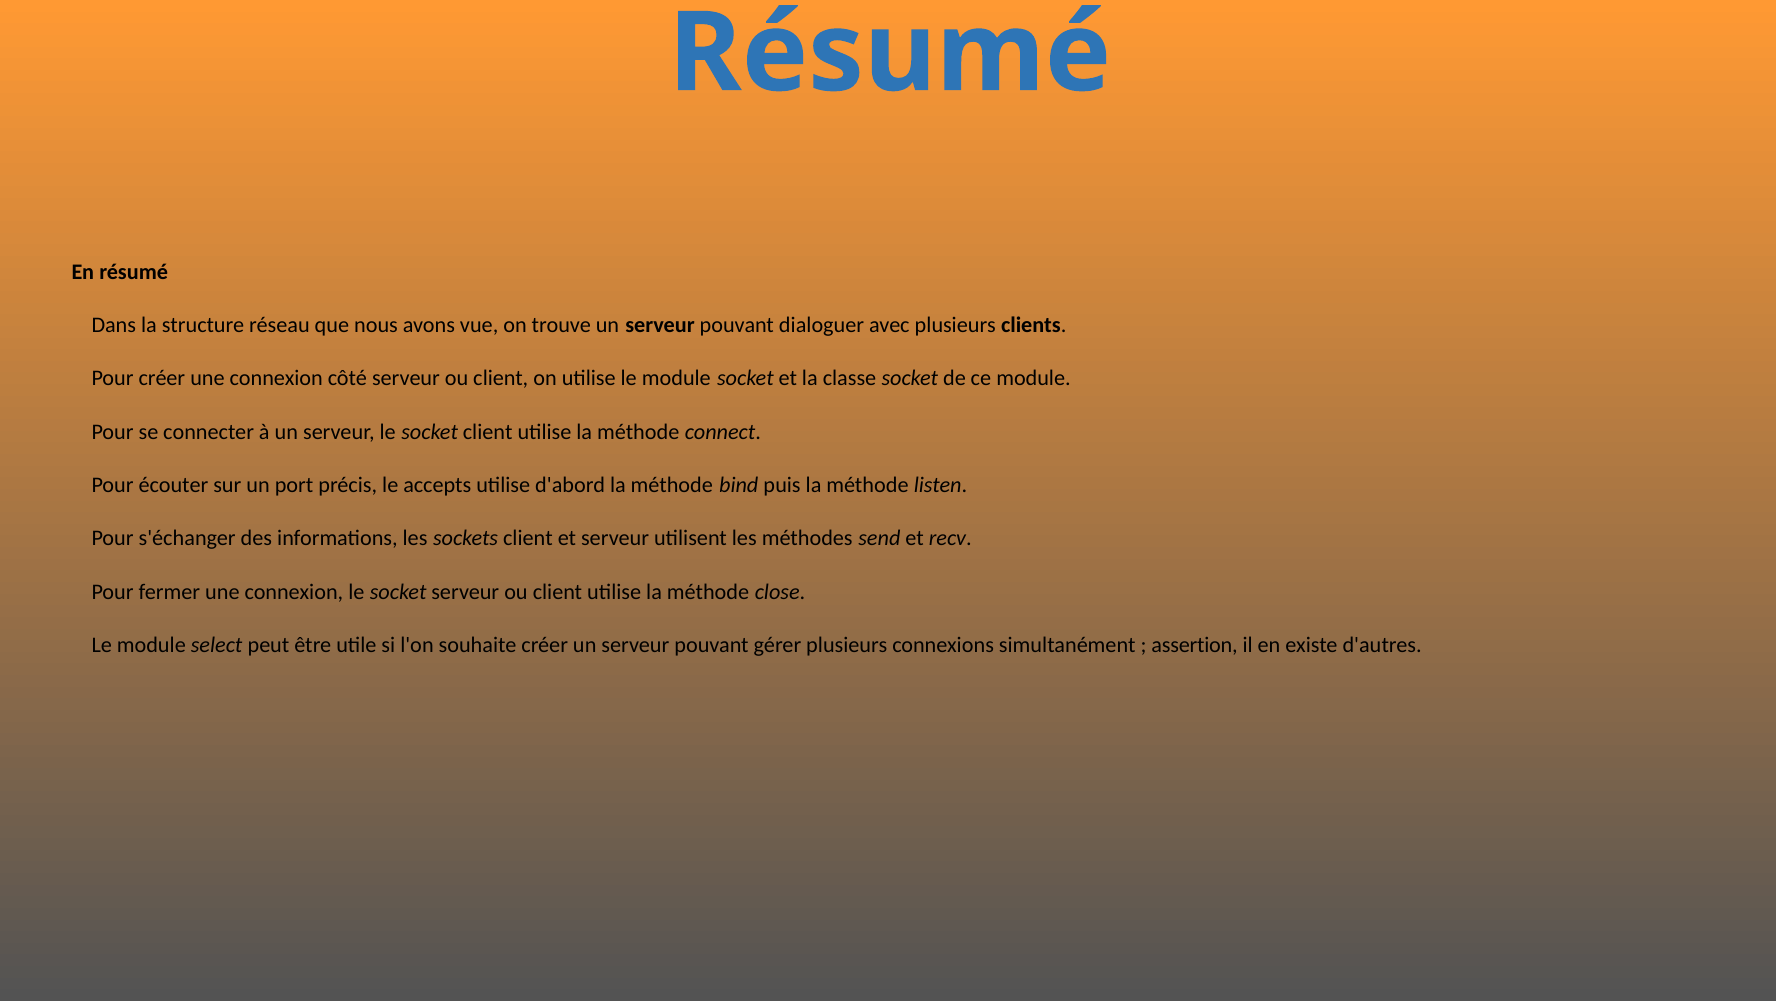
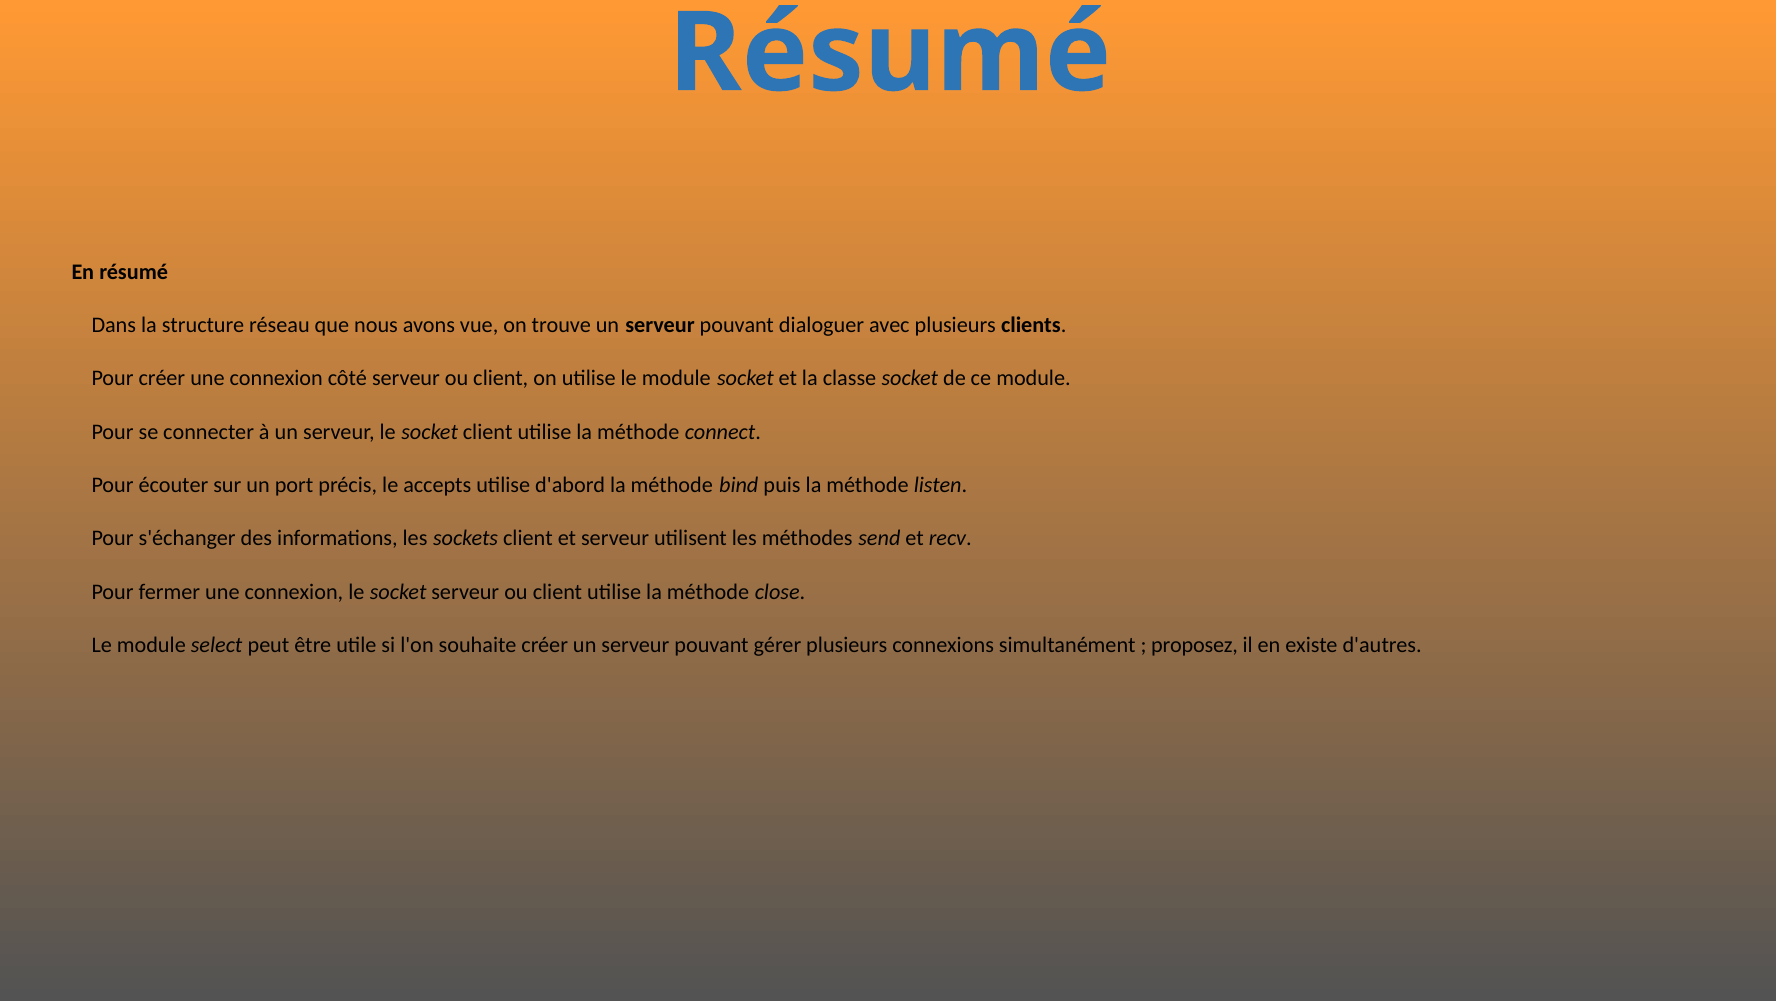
assertion: assertion -> proposez (1195, 646)
